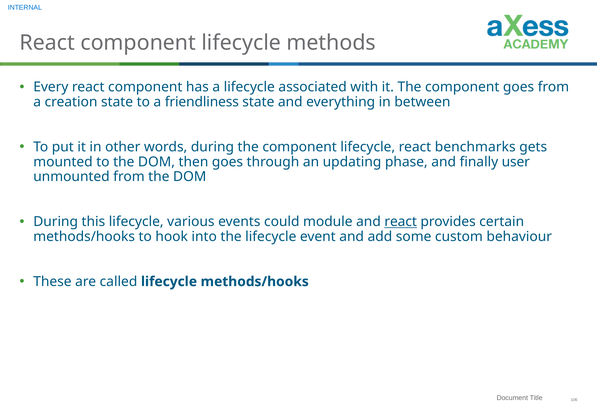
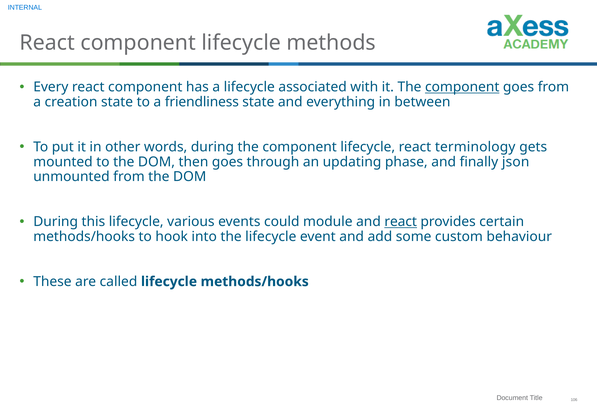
component underline: none -> present (462, 87)
benchmarks: benchmarks -> terminology (475, 147)
user: user -> json (516, 162)
